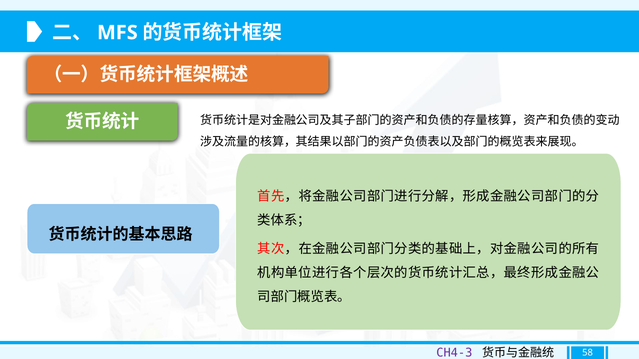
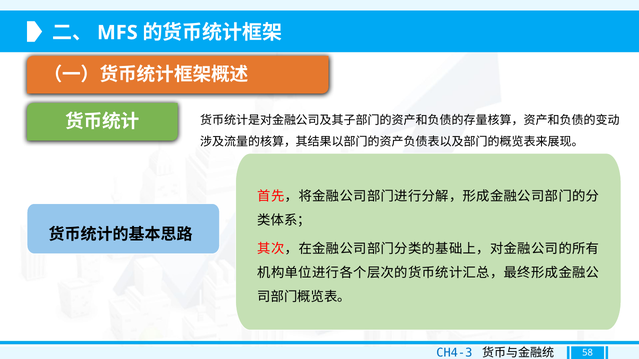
CH4-3 colour: purple -> blue (454, 353)
